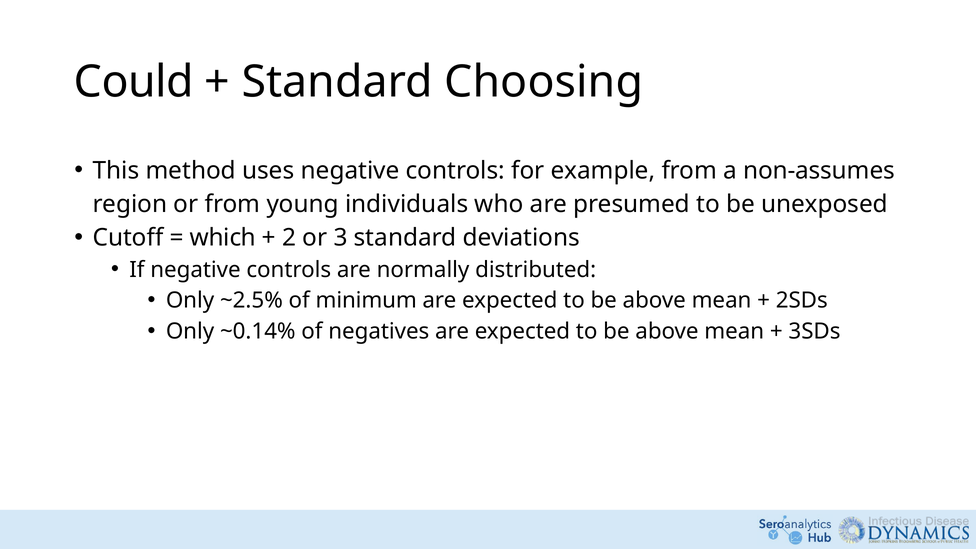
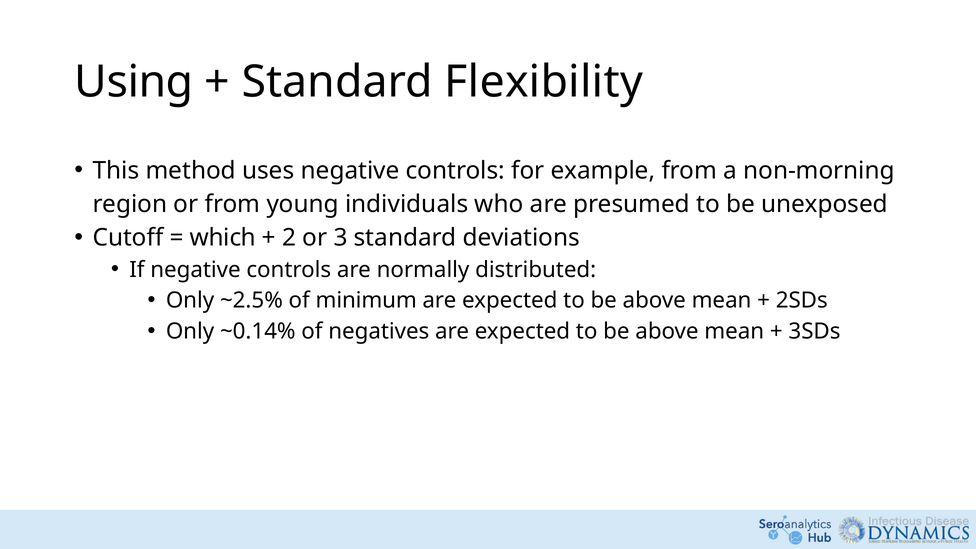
Could: Could -> Using (134, 82)
Choosing: Choosing -> Flexibility (544, 82)
non-assumes: non-assumes -> non-morning (819, 171)
